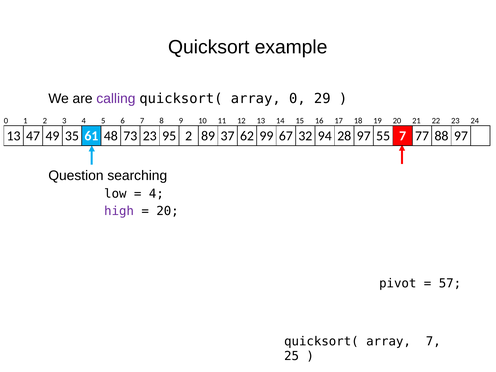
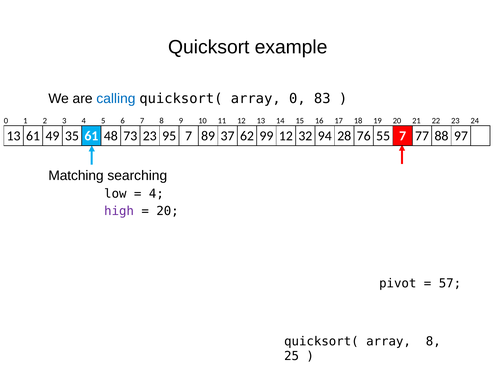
calling colour: purple -> blue (116, 99)
29: 29 -> 83 (322, 99)
13 47: 47 -> 61 (33, 136)
95 2: 2 -> 7 (189, 136)
99 67: 67 -> 12 (286, 136)
28 97: 97 -> 76 (364, 136)
Question: Question -> Matching (76, 176)
array 7: 7 -> 8 (433, 341)
